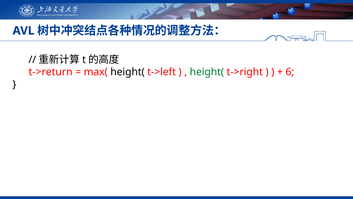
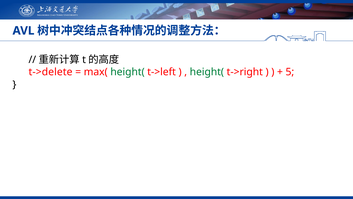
t->return: t->return -> t->delete (51, 72)
height( colour: black -> green (128, 72)
6: 6 -> 5 (290, 72)
